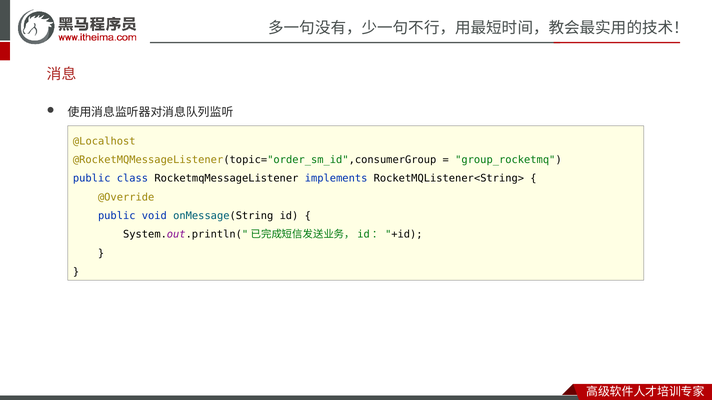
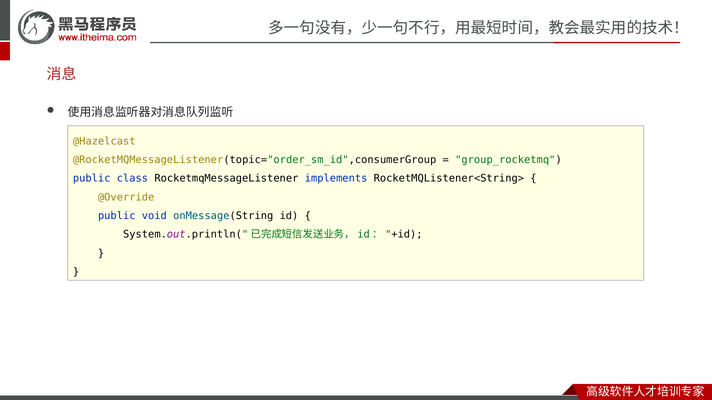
@Localhost: @Localhost -> @Hazelcast (104, 141)
